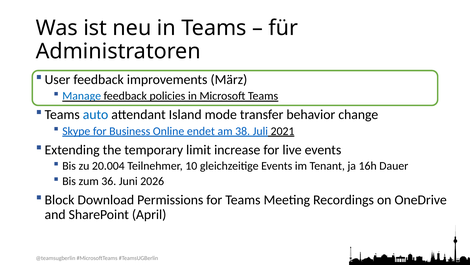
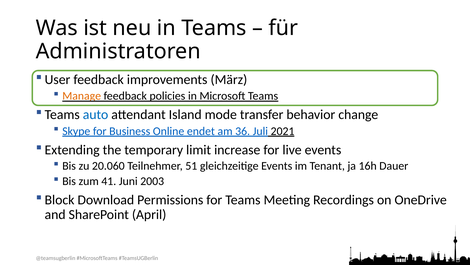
Manage colour: blue -> orange (82, 96)
38: 38 -> 36 (243, 131)
20.004: 20.004 -> 20.060 (108, 166)
10: 10 -> 51 (191, 166)
36: 36 -> 41 (109, 181)
2026: 2026 -> 2003 (152, 181)
